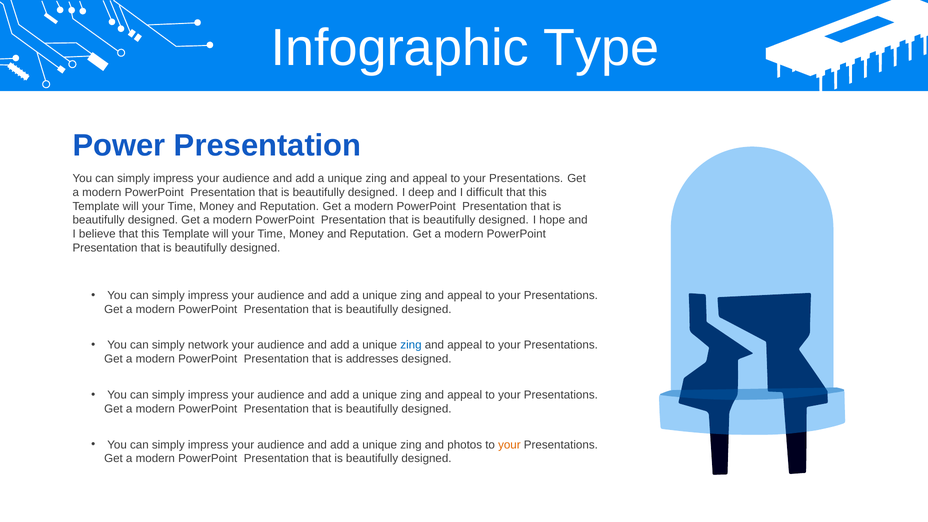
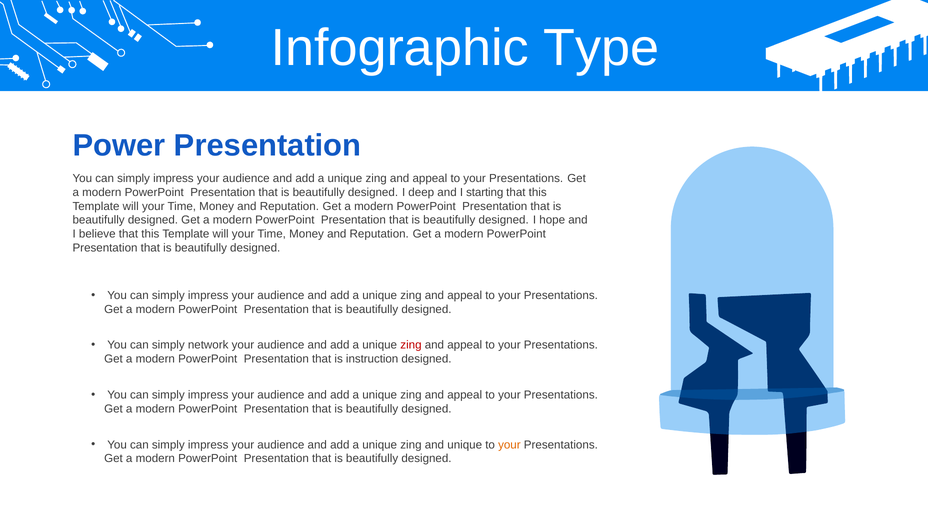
difficult: difficult -> starting (485, 192)
zing colour: blue -> red (411, 345)
addresses: addresses -> instruction (372, 359)
and photos: photos -> unique (465, 445)
